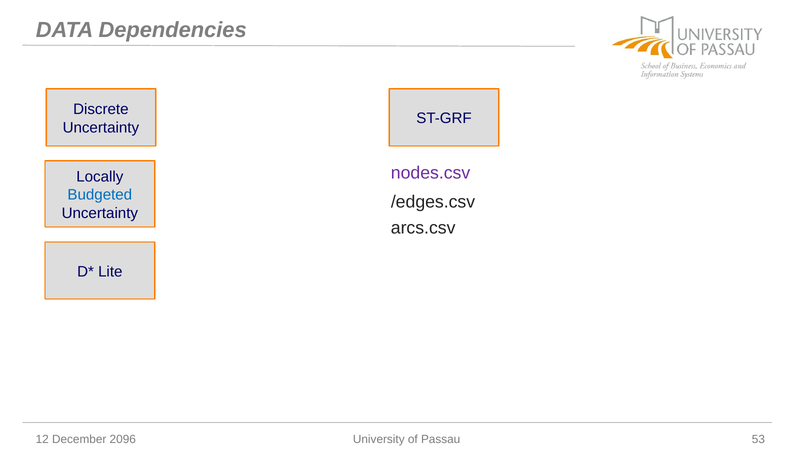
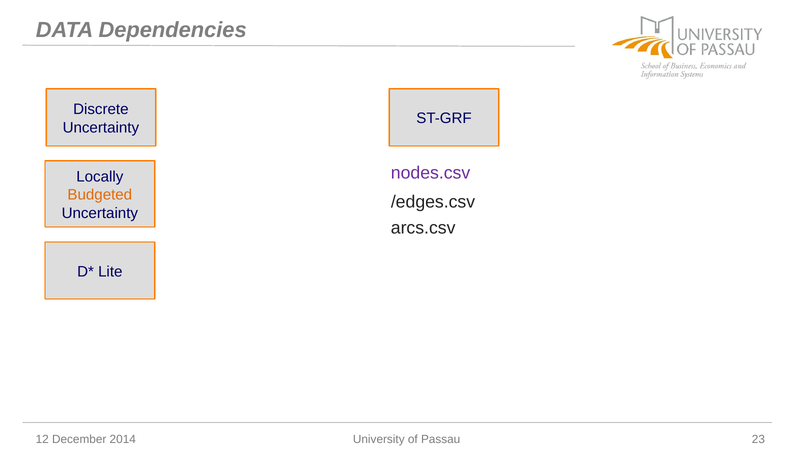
Budgeted colour: blue -> orange (100, 195)
2096: 2096 -> 2014 (123, 439)
53: 53 -> 23 (758, 439)
